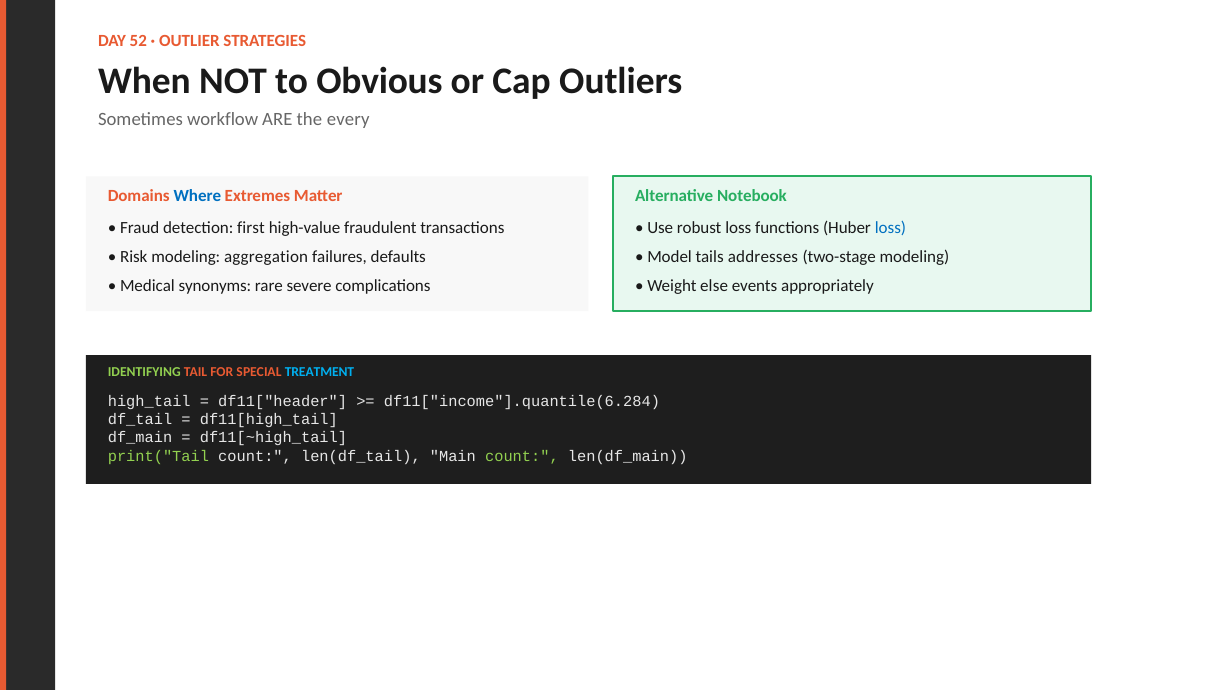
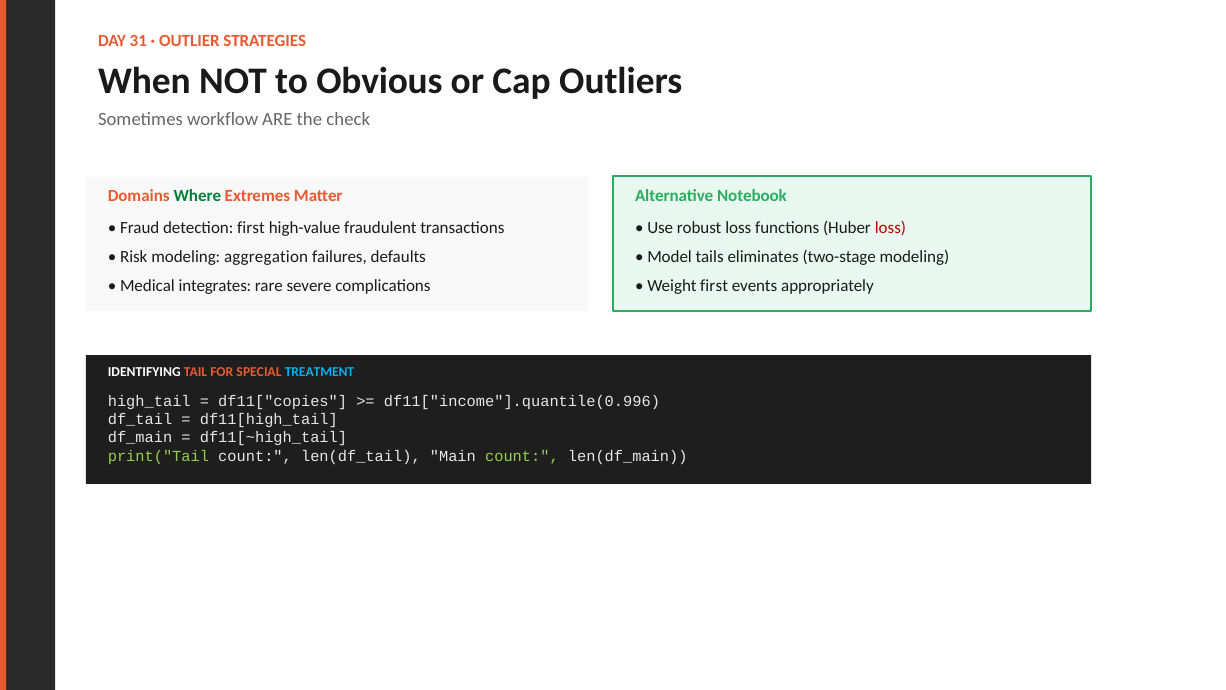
52: 52 -> 31 (138, 40)
every: every -> check (348, 119)
Where colour: blue -> green (197, 196)
loss colour: blue -> red (890, 228)
addresses: addresses -> eliminates (763, 257)
synonyms: synonyms -> integrates (215, 286)
Weight else: else -> first (714, 286)
IDENTIFYING colour: light green -> white (144, 372)
df11["header: df11["header -> df11["copies (283, 401)
df11["income"].quantile(6.284: df11["income"].quantile(6.284 -> df11["income"].quantile(0.996 (522, 401)
